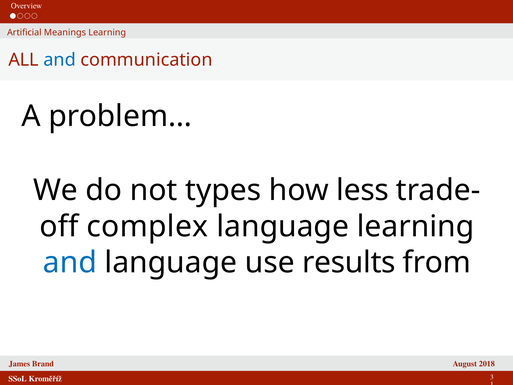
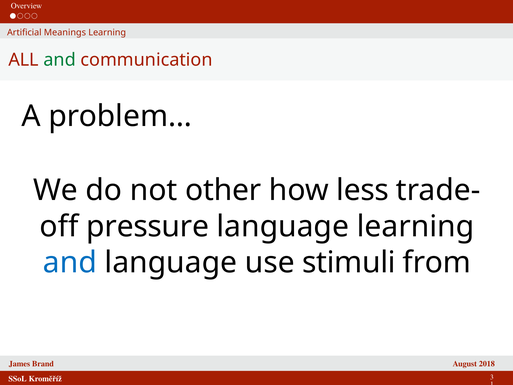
and colour: blue -> green (60, 60)
types: types -> other (223, 190)
complex: complex -> pressure (148, 226)
results: results -> stimuli (349, 262)
